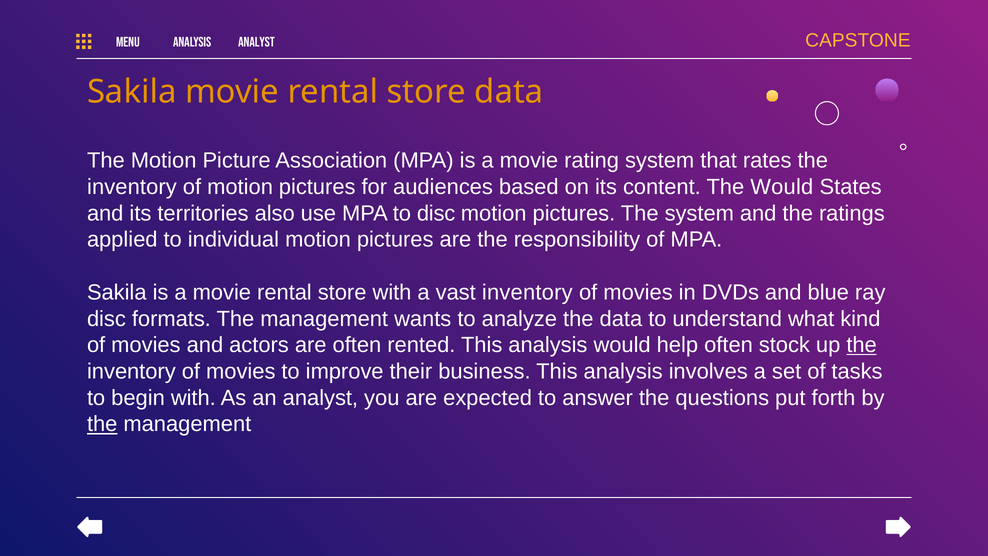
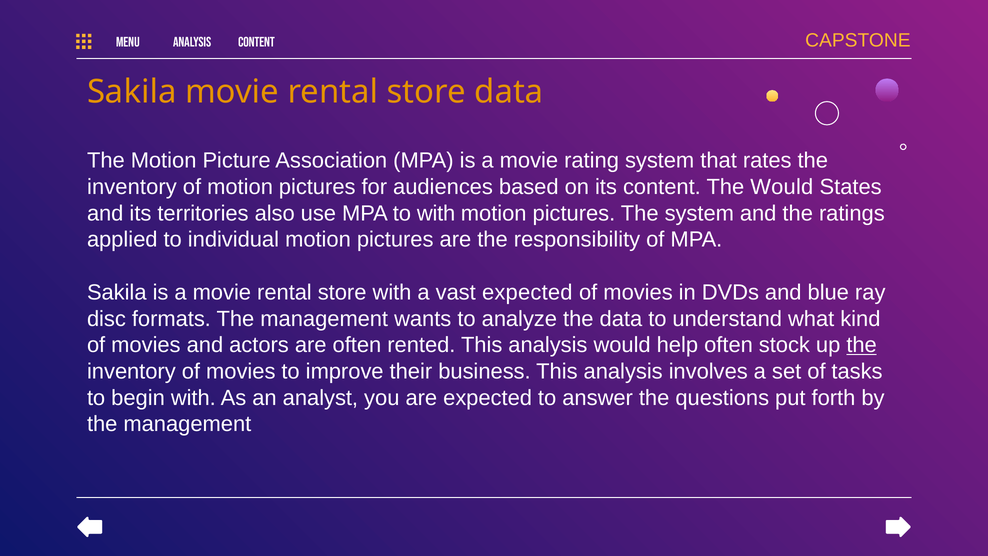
ANALYSIS ANALYST: ANALYST -> CONTENT (257, 42)
to disc: disc -> with (436, 213)
vast inventory: inventory -> expected (527, 292)
the underline: present -> none (102, 424)
